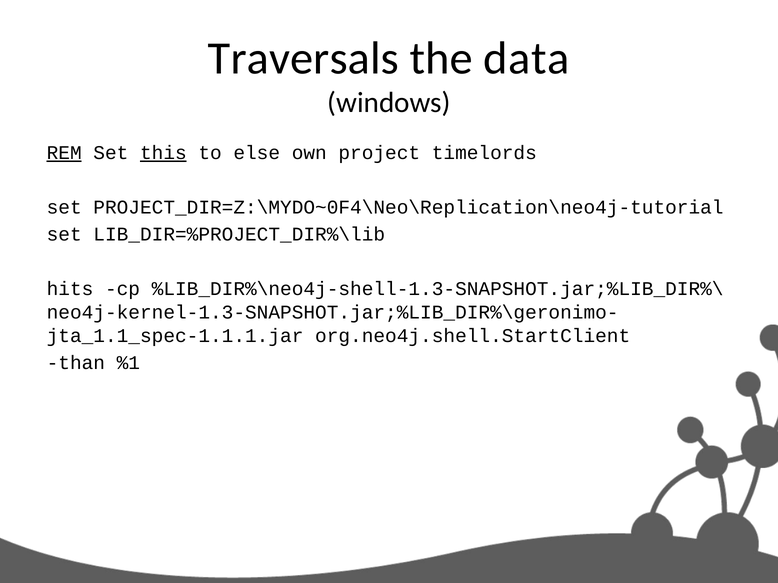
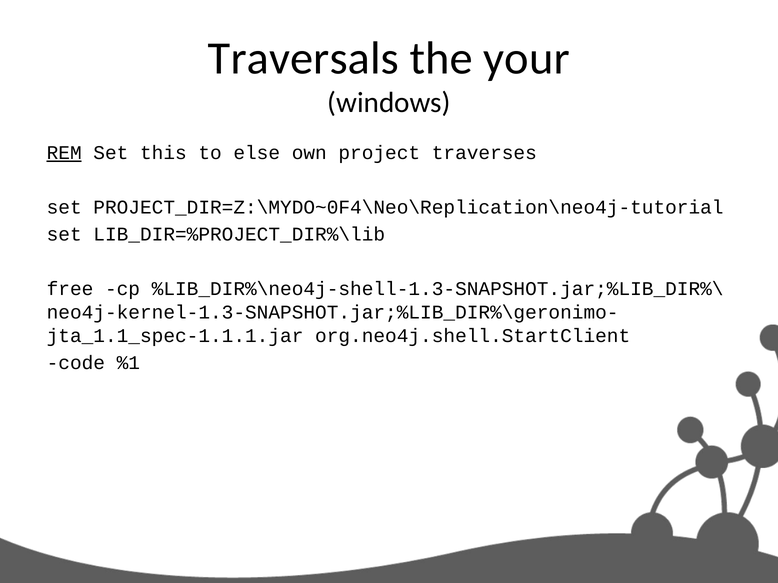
data: data -> your (527, 58)
this underline: present -> none (163, 153)
timelords: timelords -> traverses (484, 153)
hits: hits -> free (70, 289)
than: than -> code (76, 363)
